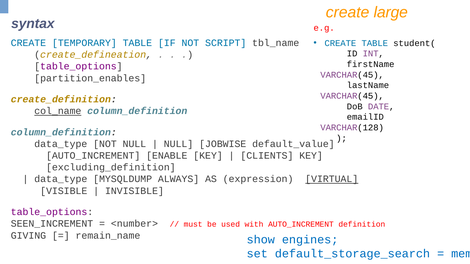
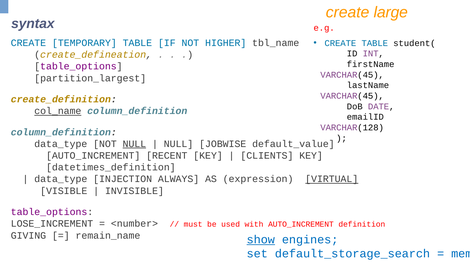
SCRIPT: SCRIPT -> HIGHER (226, 43)
partition_enables: partition_enables -> partition_largest (90, 78)
NULL underline: none -> present (134, 144)
ENABLE: ENABLE -> RECENT (167, 156)
excluding_definition: excluding_definition -> datetimes_definition (111, 168)
MYSQLDUMP: MYSQLDUMP -> INJECTION (123, 179)
SEEN_INCREMENT: SEEN_INCREMENT -> LOSE_INCREMENT (52, 224)
show underline: none -> present (261, 240)
